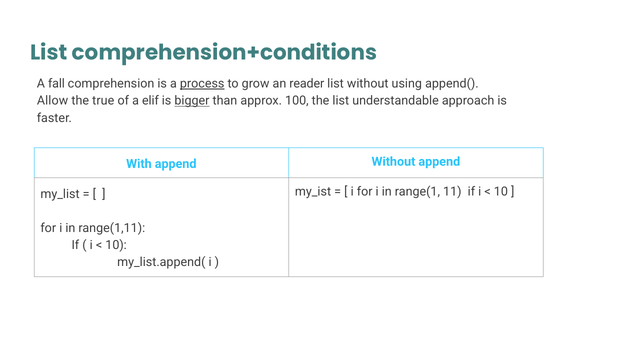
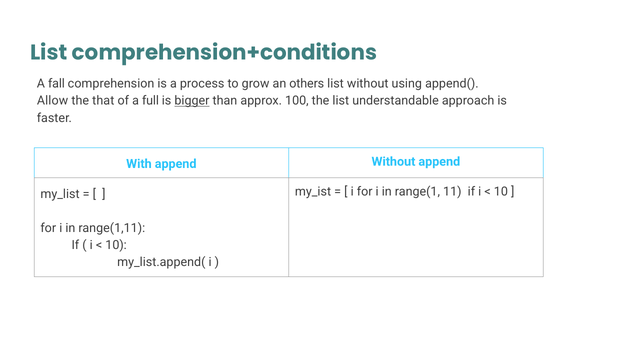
process underline: present -> none (202, 83)
reader: reader -> others (307, 83)
true: true -> that (103, 101)
elif: elif -> full (150, 101)
